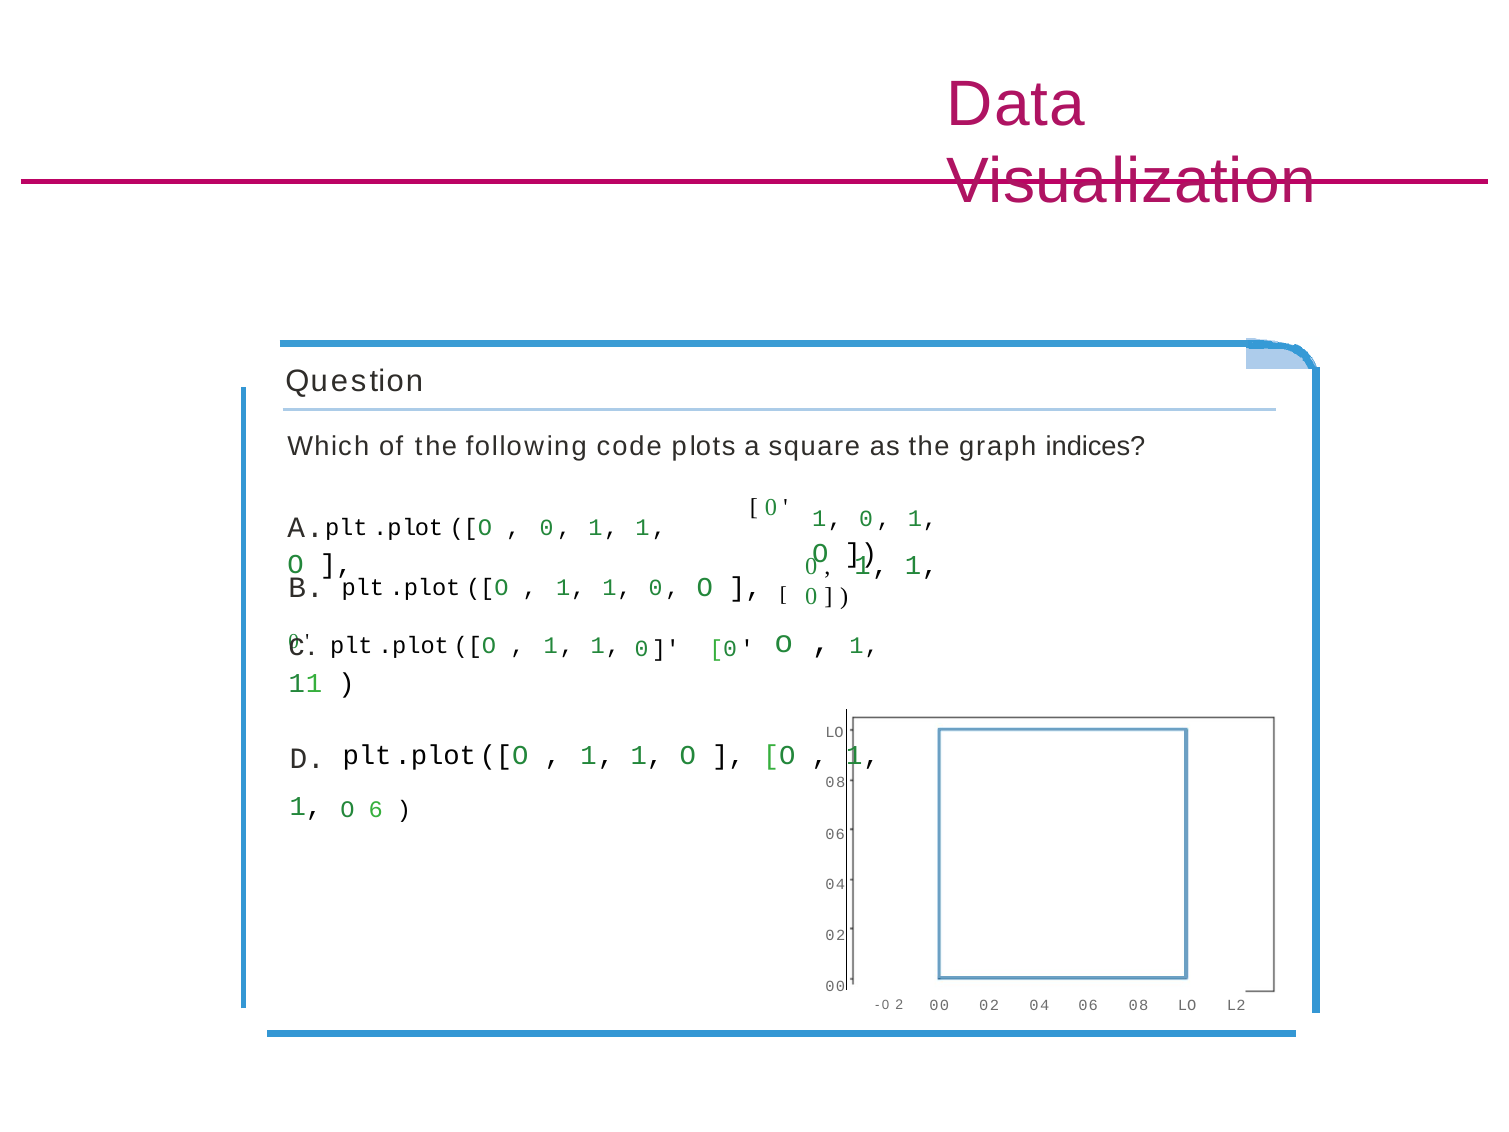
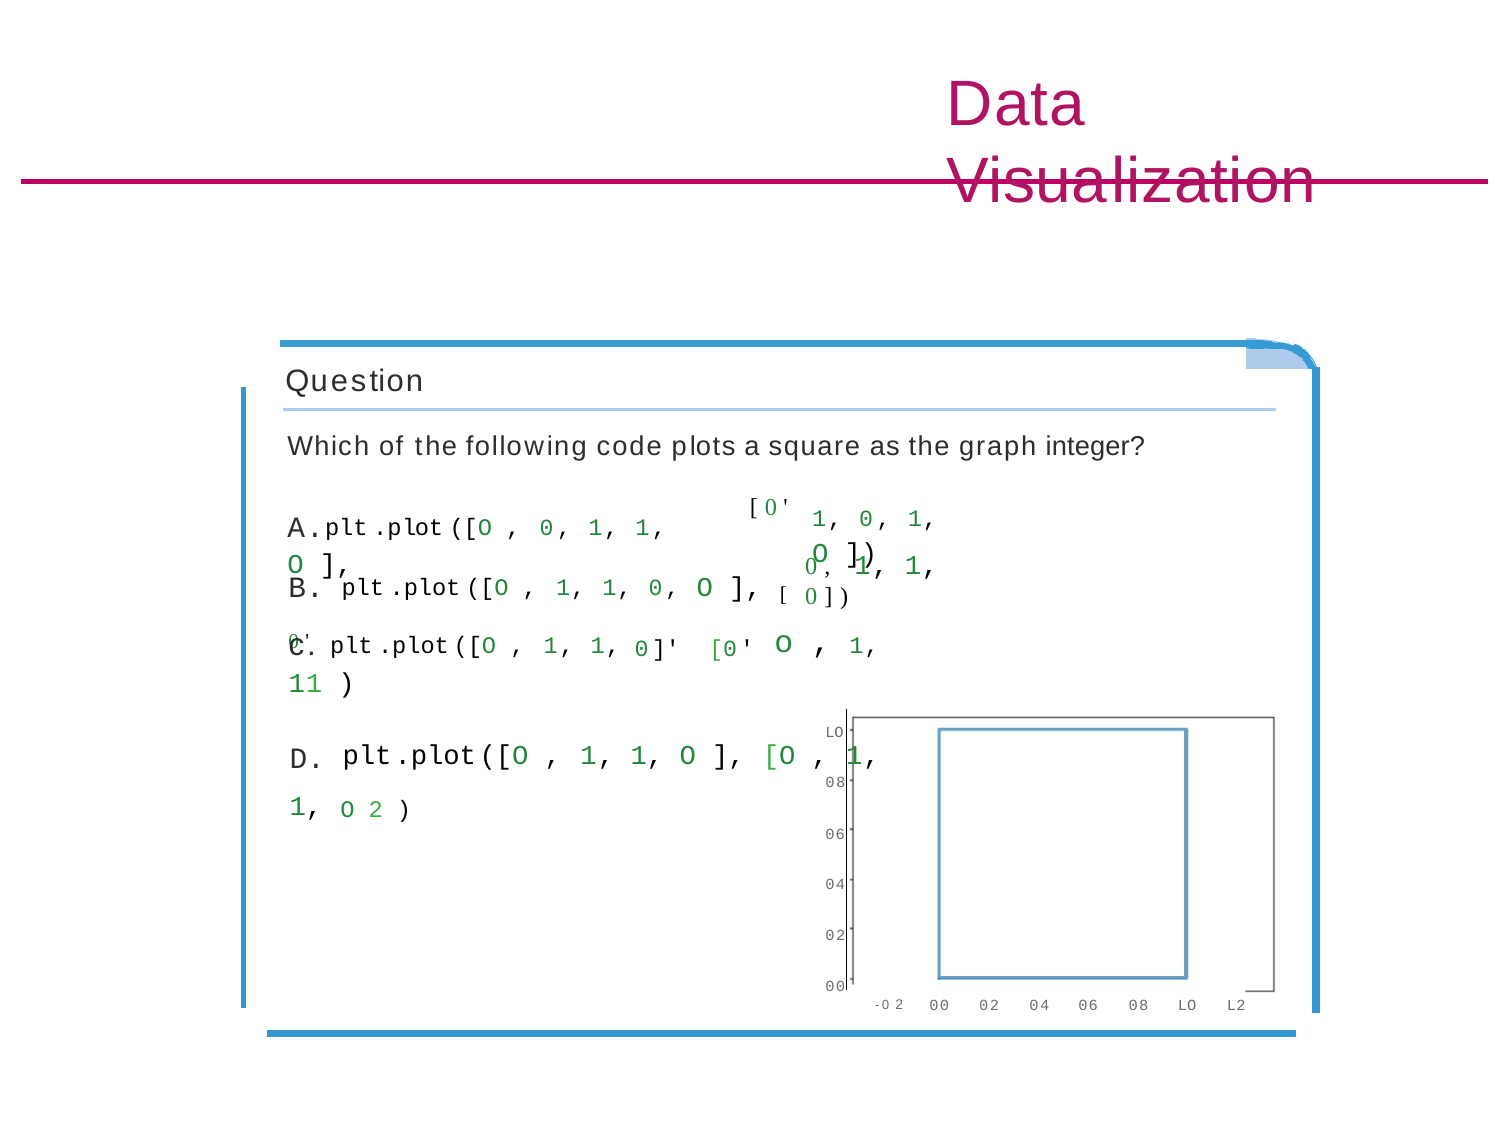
indices: indices -> integer (1095, 446)
O 6: 6 -> 2 (376, 809)
